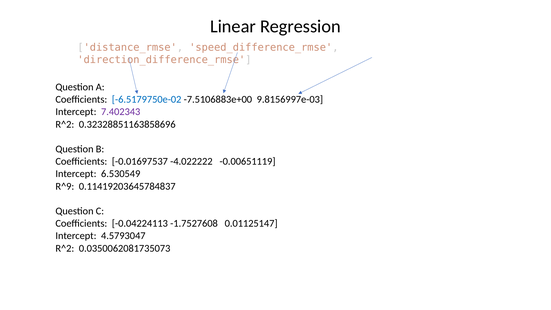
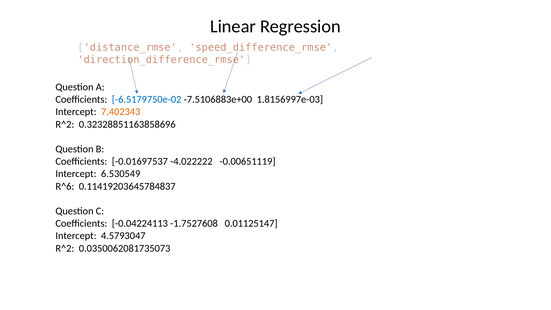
9.8156997e-03: 9.8156997e-03 -> 1.8156997e-03 (290, 99)
7.402343 colour: purple -> orange (121, 112)
R^9: R^9 -> R^6 (65, 186)
